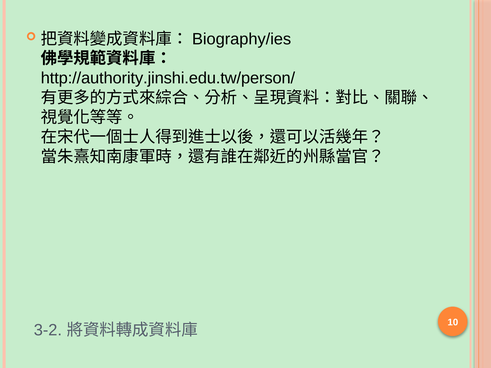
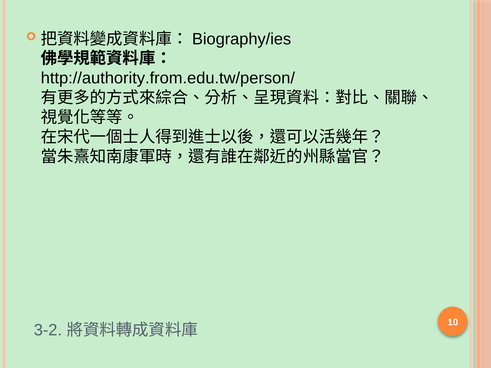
http://authority.jinshi.edu.tw/person/: http://authority.jinshi.edu.tw/person/ -> http://authority.from.edu.tw/person/ (168, 78)
